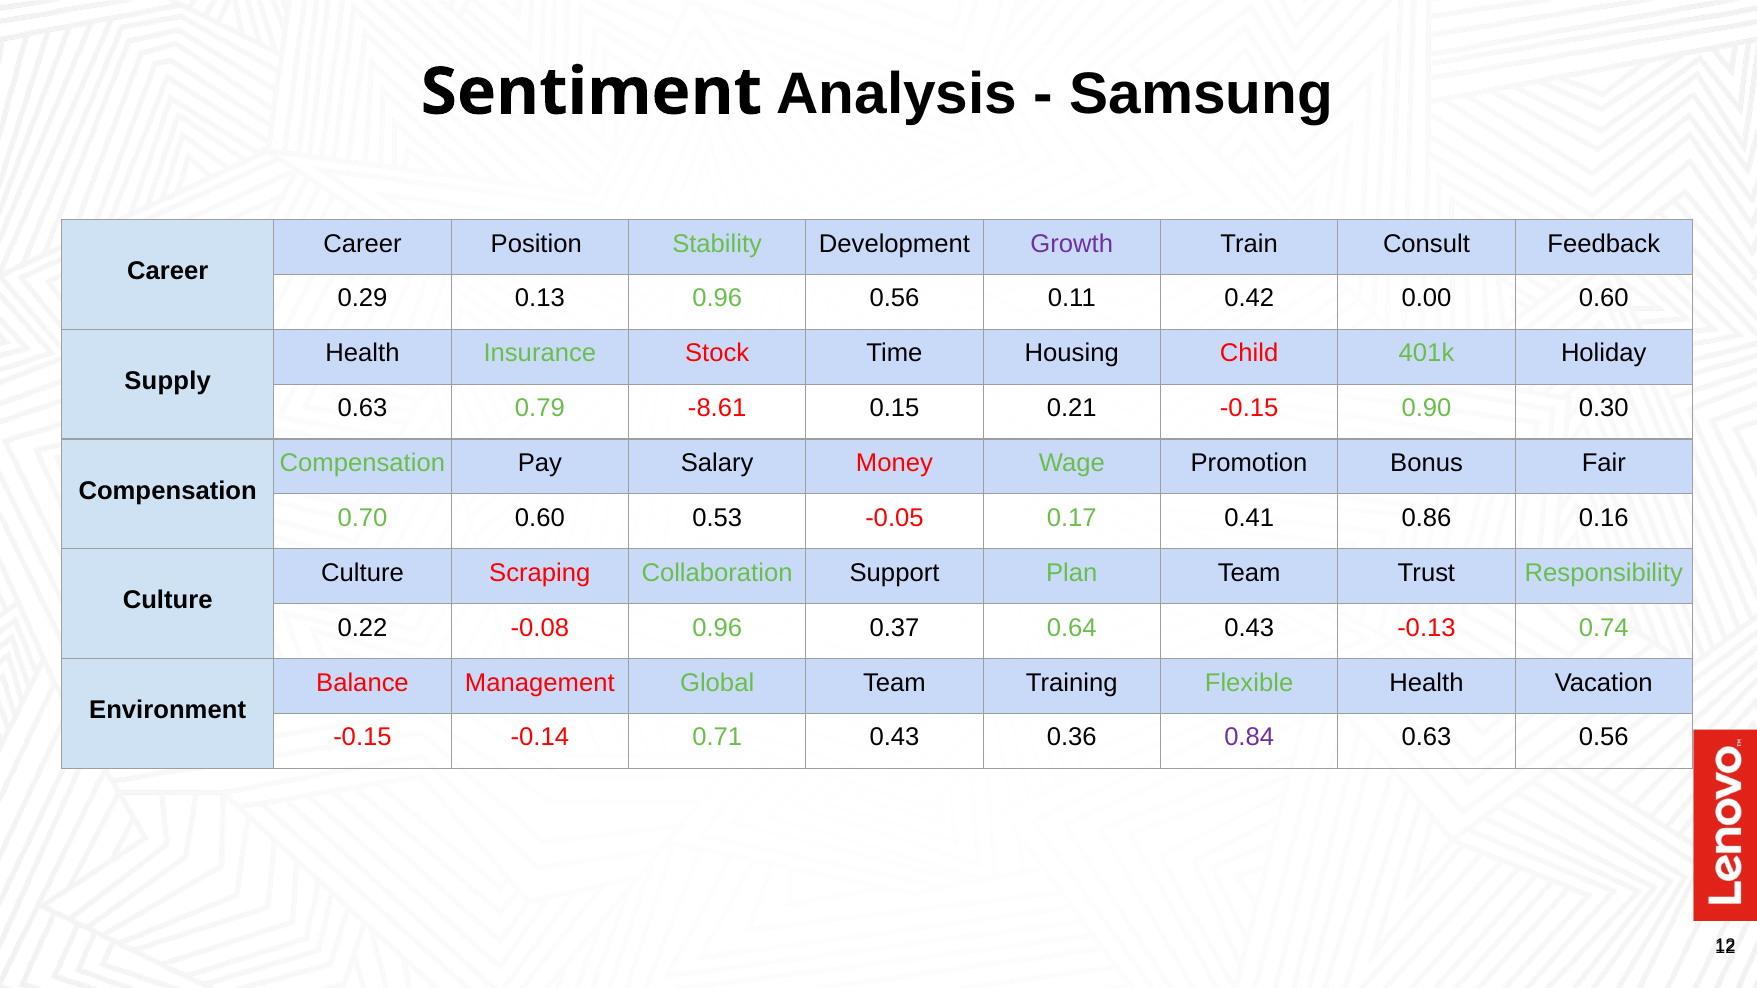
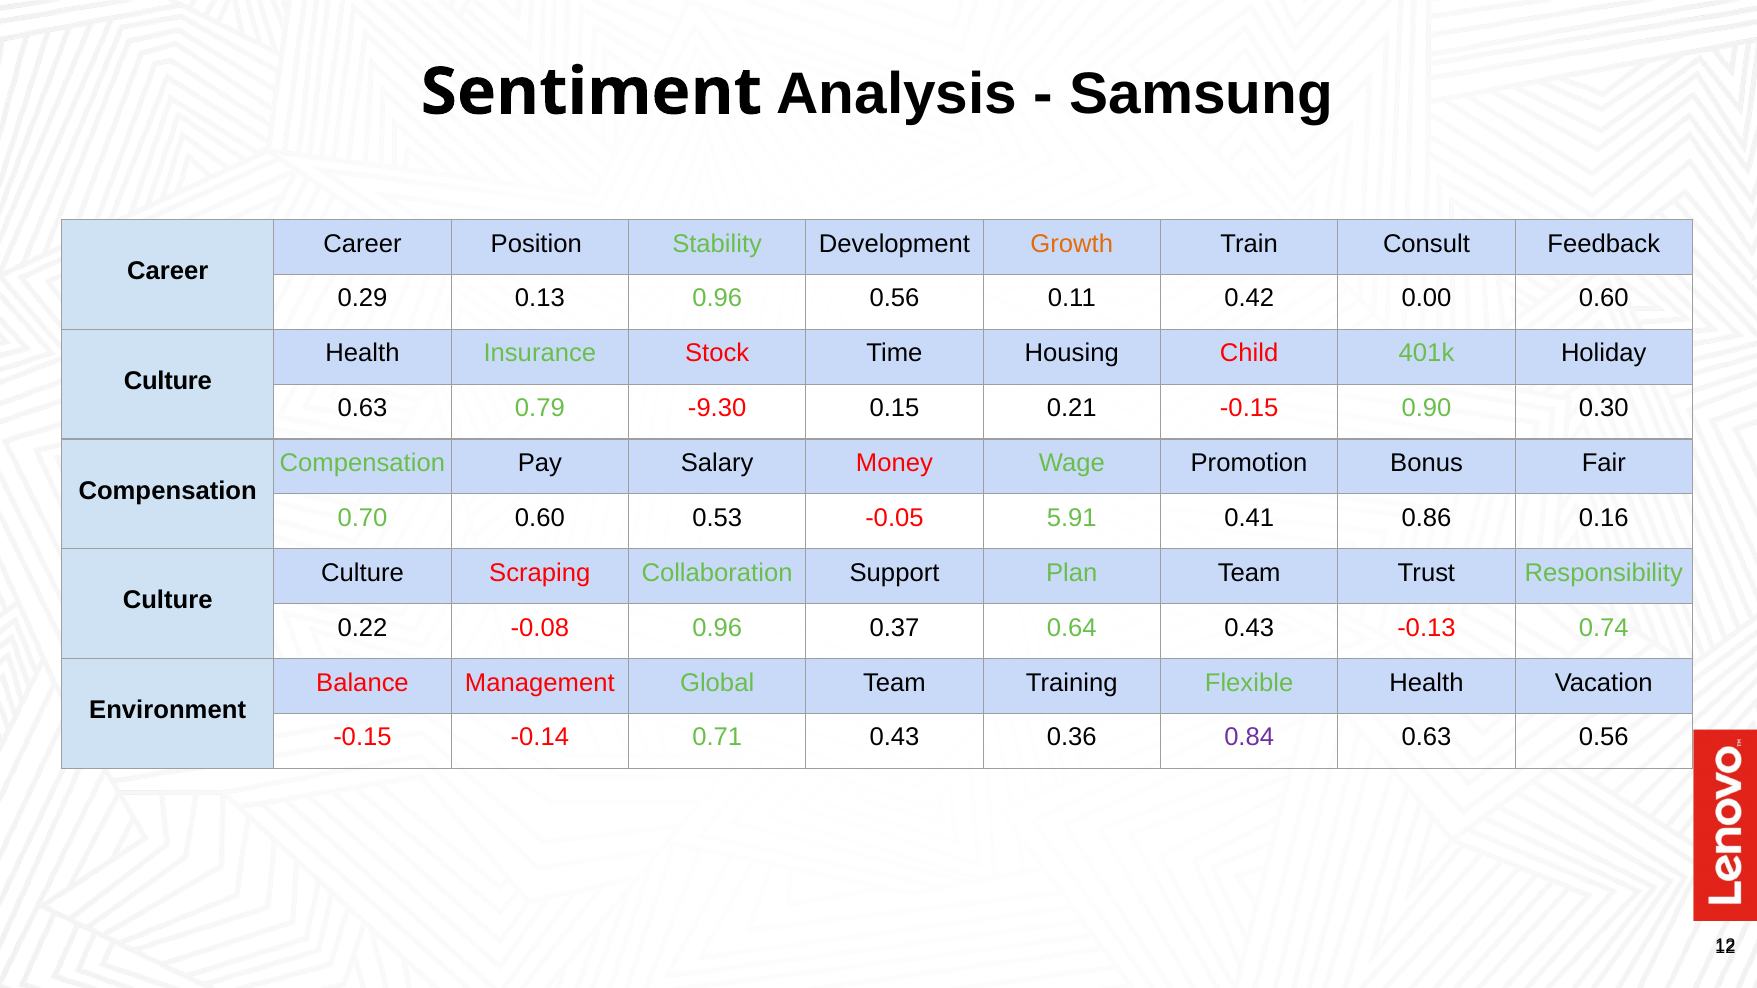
Growth colour: purple -> orange (1072, 244)
Supply: Supply -> Culture (168, 381)
-8.61: -8.61 -> -9.30 (717, 408)
0.17: 0.17 -> 5.91 (1072, 518)
